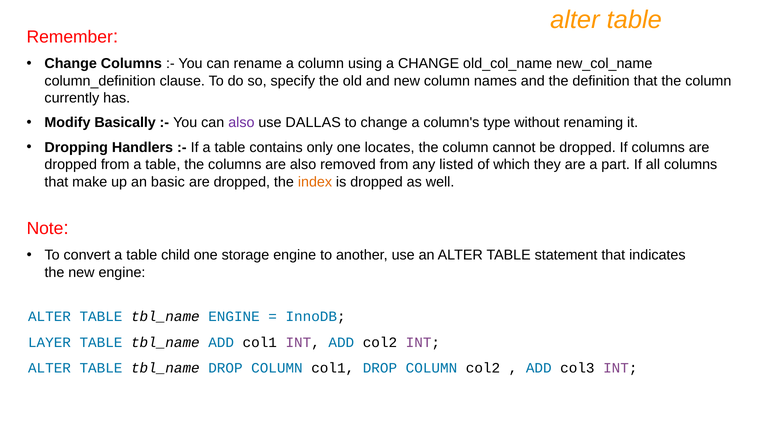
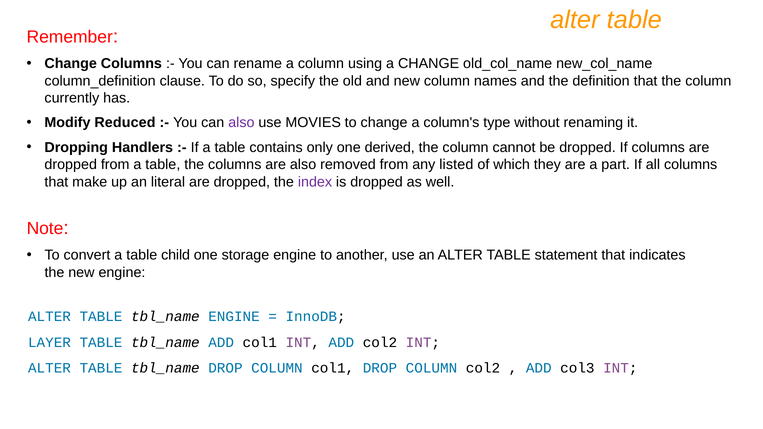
Basically: Basically -> Reduced (125, 123)
DALLAS: DALLAS -> MOVIES (313, 123)
locates: locates -> derived (390, 148)
basic: basic -> literal (168, 182)
index colour: orange -> purple (315, 182)
